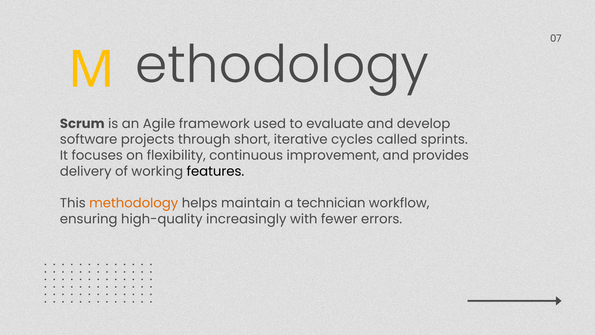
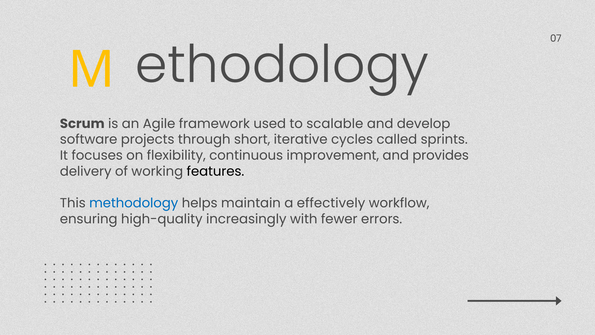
evaluate: evaluate -> scalable (335, 124)
methodology colour: orange -> blue (134, 203)
technician: technician -> effectively (331, 203)
